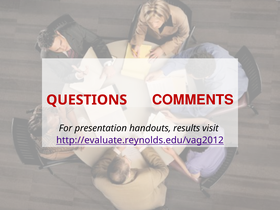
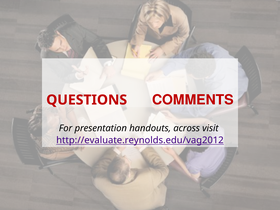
results: results -> across (187, 128)
